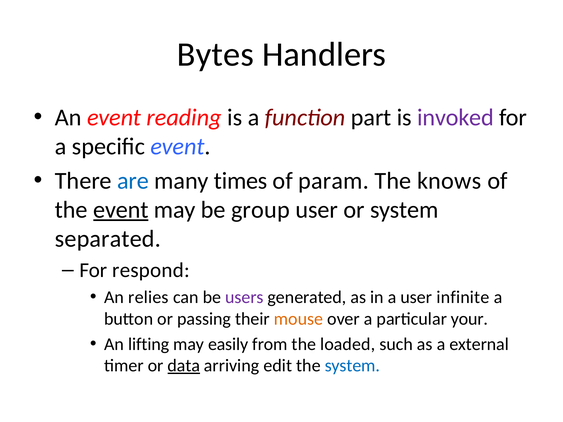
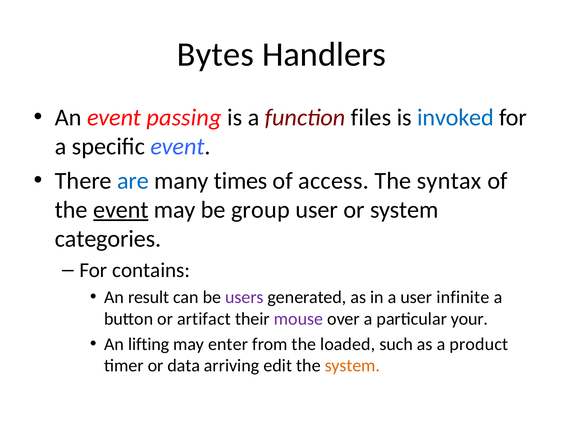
reading: reading -> passing (184, 118)
part: part -> files (371, 118)
invoked colour: purple -> blue (455, 118)
param: param -> access (334, 181)
knows: knows -> syntax (449, 181)
separated: separated -> categories (108, 239)
respond: respond -> contains (151, 270)
relies: relies -> result (149, 297)
passing: passing -> artifact (204, 319)
mouse colour: orange -> purple (299, 319)
easily: easily -> enter (228, 344)
external: external -> product (479, 344)
data underline: present -> none (184, 366)
system colour: blue -> orange (352, 366)
